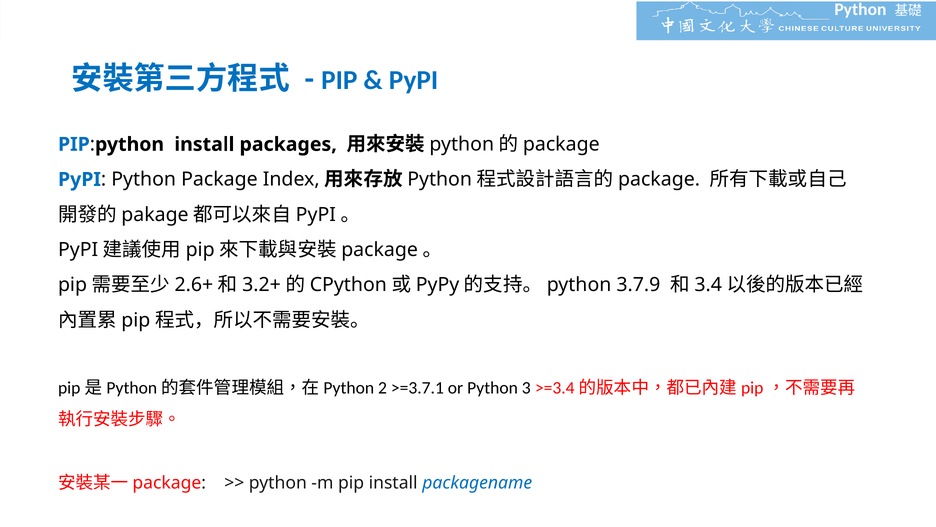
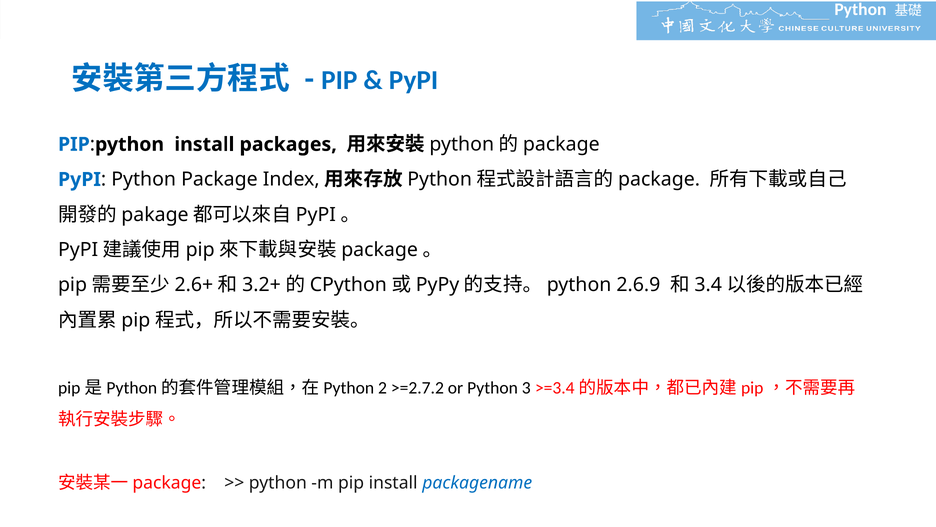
3.7.9: 3.7.9 -> 2.6.9 (638, 285)
>=3.7.1: >=3.7.1 -> >=2.7.2 (417, 387)
